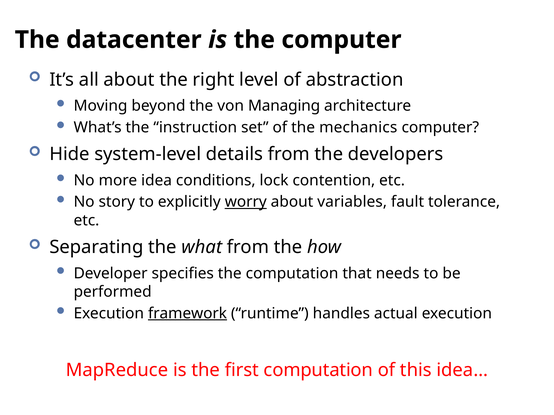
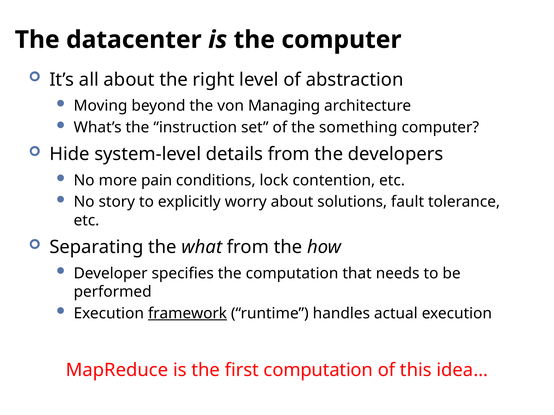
mechanics: mechanics -> something (358, 128)
idea: idea -> pain (157, 181)
worry underline: present -> none (246, 202)
variables: variables -> solutions (352, 202)
